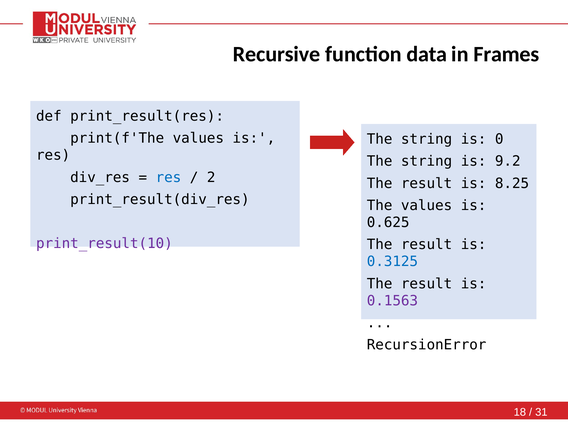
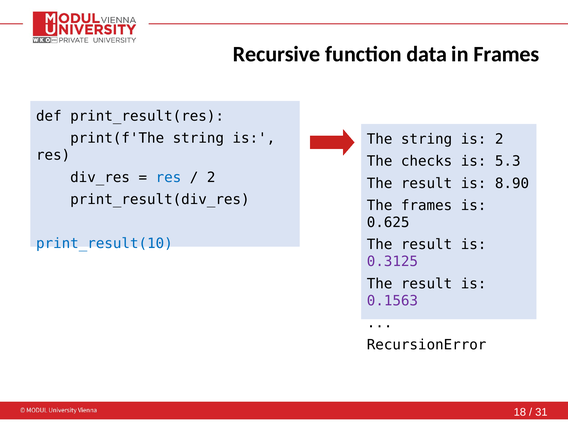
print(f'The values: values -> string (198, 138)
is 0: 0 -> 2 (499, 139)
string: string -> checks (427, 161)
9.2: 9.2 -> 5.3 (508, 161)
8.25: 8.25 -> 8.90 (512, 183)
The values: values -> frames (427, 205)
print_result(10 colour: purple -> blue (104, 244)
0.3125 colour: blue -> purple (392, 262)
